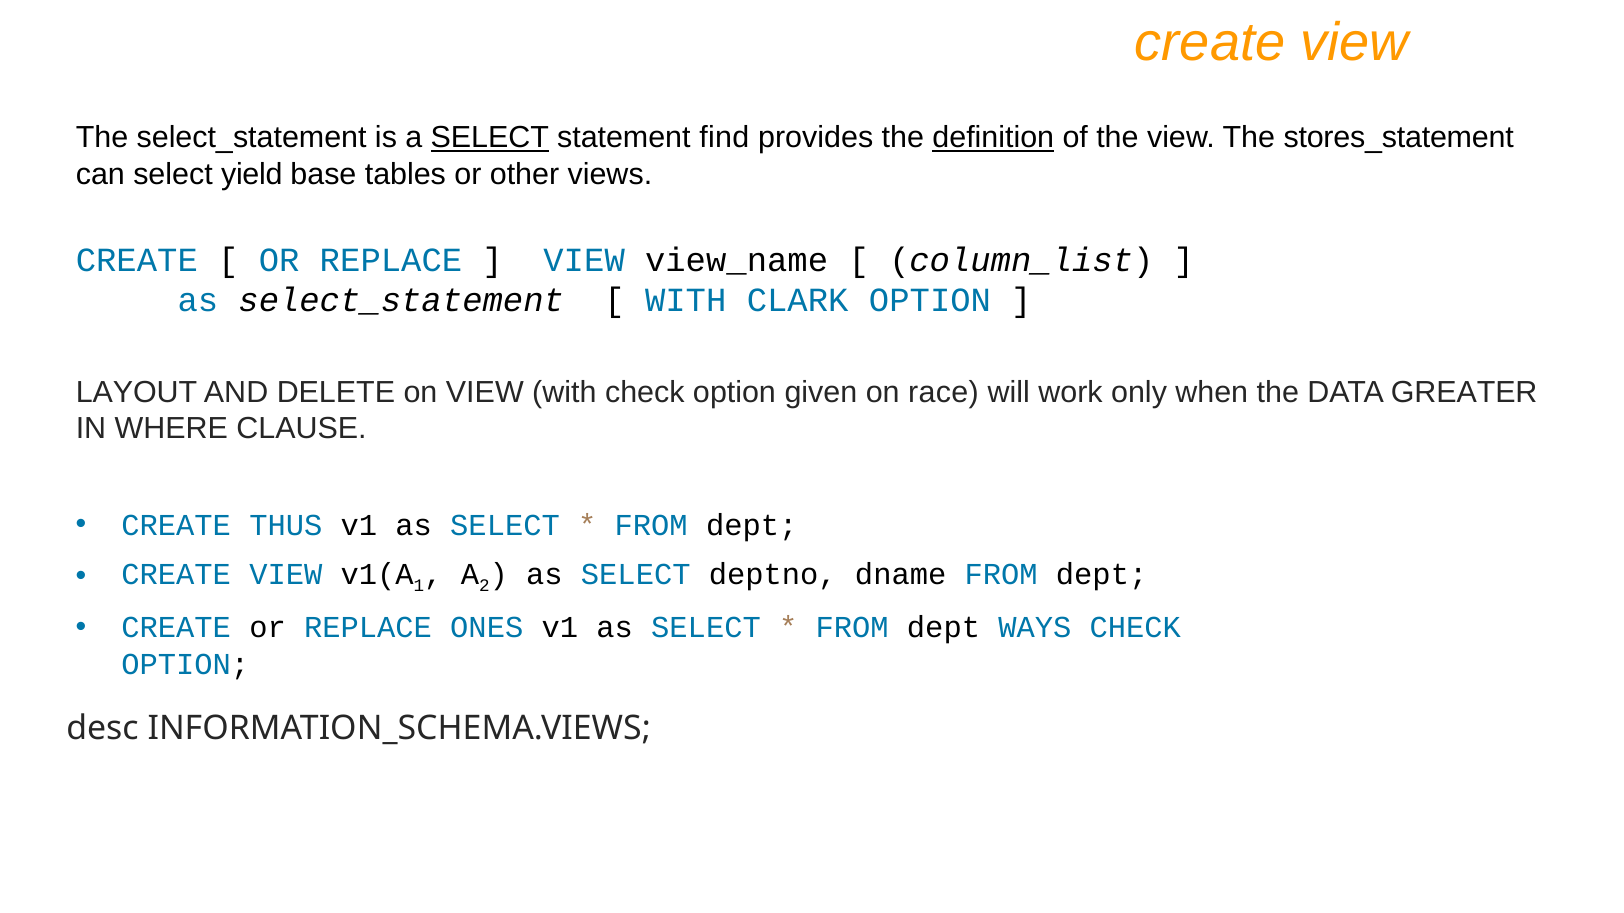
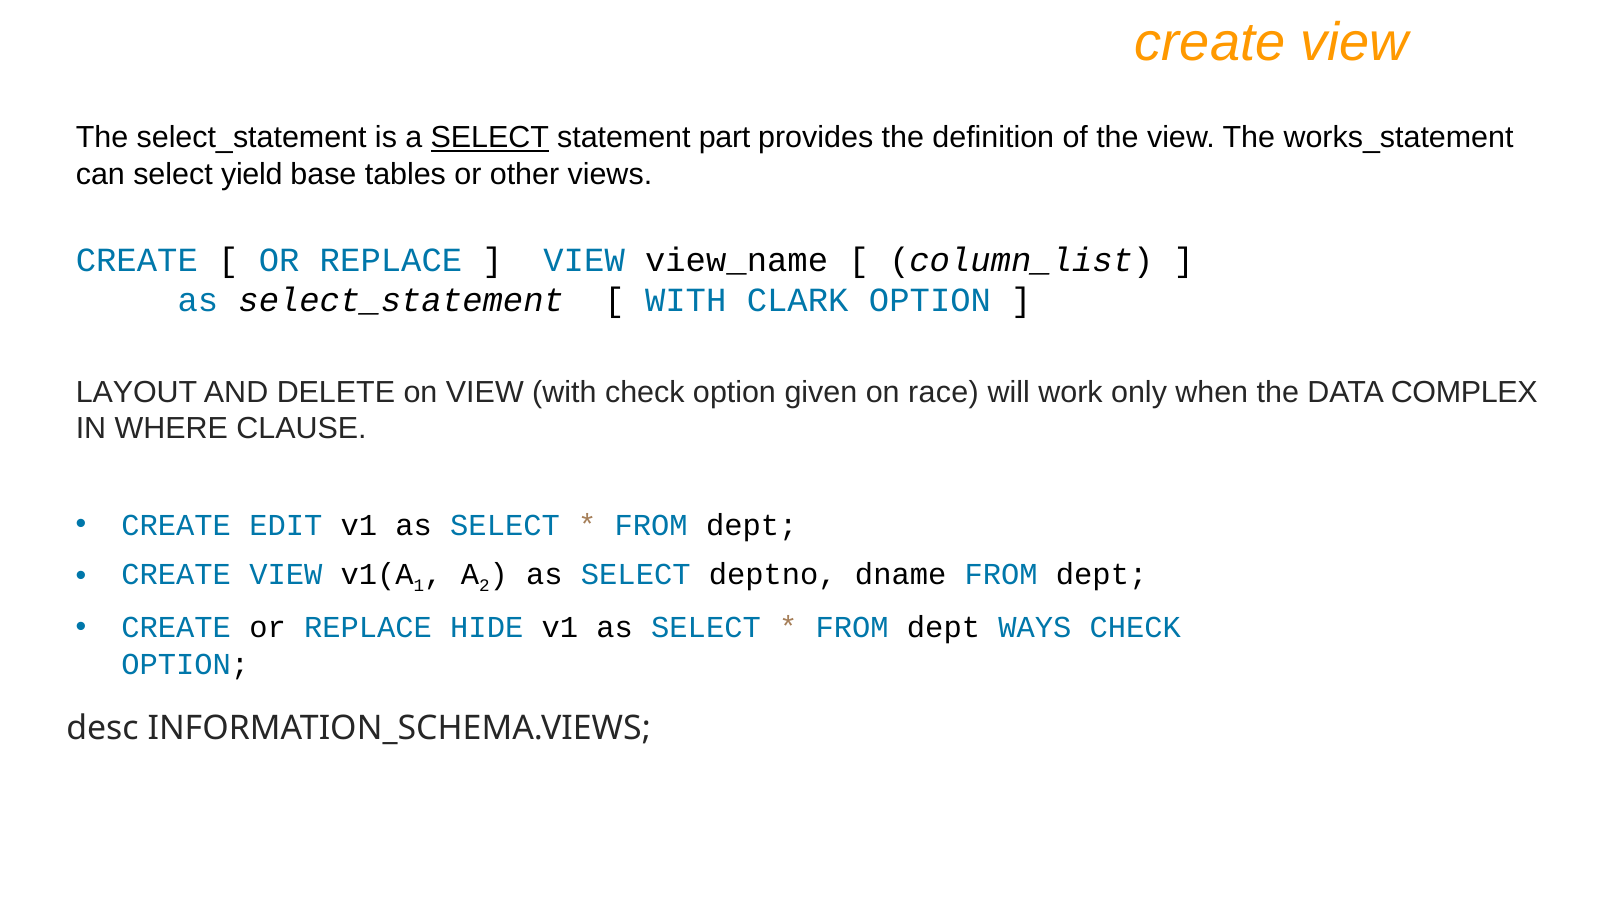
find: find -> part (725, 138)
definition underline: present -> none (993, 138)
stores_statement: stores_statement -> works_statement (1399, 138)
GREATER: GREATER -> COMPLEX (1464, 392)
THUS: THUS -> EDIT (286, 526)
ONES: ONES -> HIDE (487, 628)
